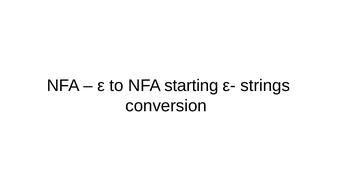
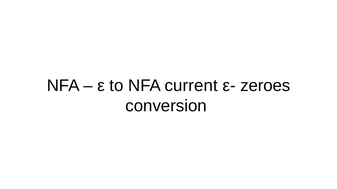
starting: starting -> current (191, 86)
strings: strings -> zeroes (265, 86)
